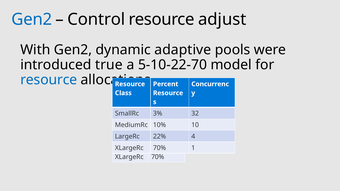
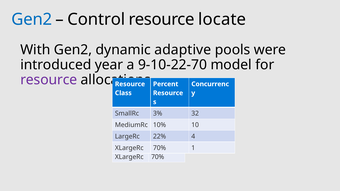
adjust: adjust -> locate (222, 19)
true: true -> year (109, 65)
5-10-22-70: 5-10-22-70 -> 9-10-22-70 (172, 65)
resource colour: blue -> purple (49, 80)
